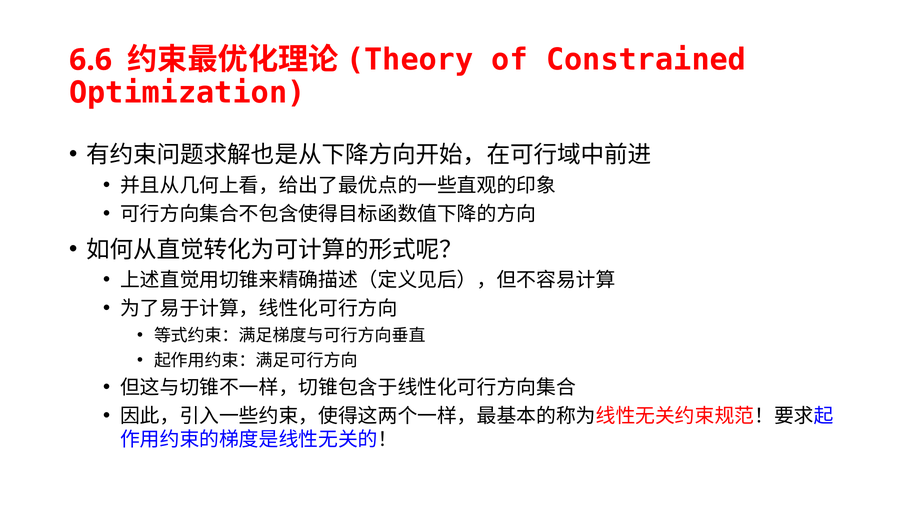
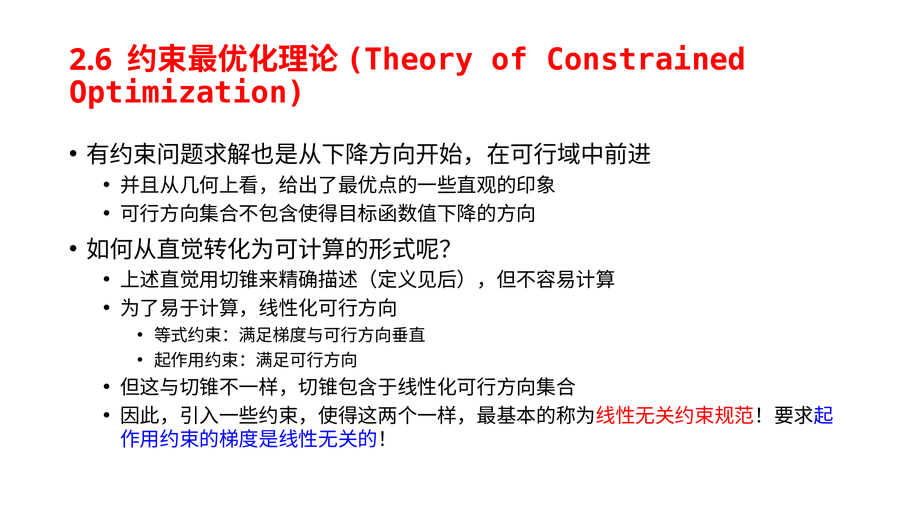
6.6: 6.6 -> 2.6 (91, 60)
